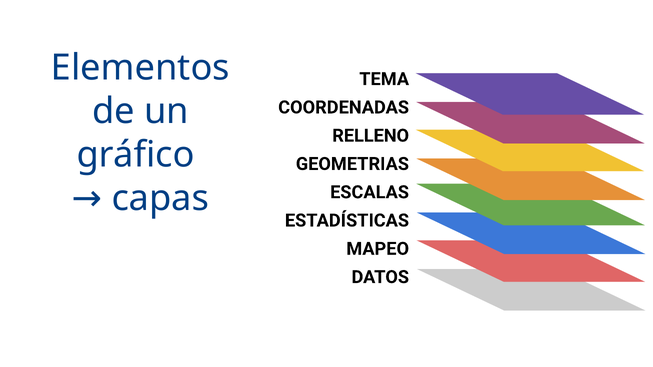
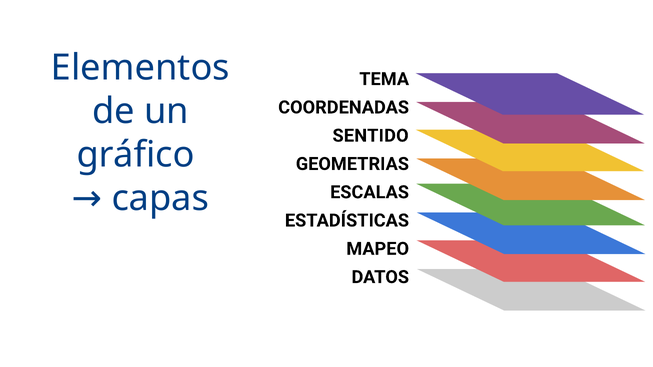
RELLENO: RELLENO -> SENTIDO (371, 136)
